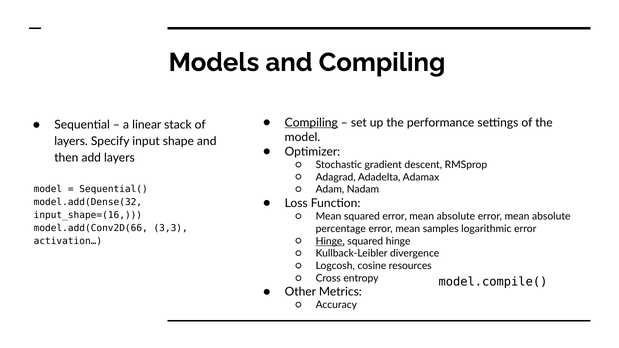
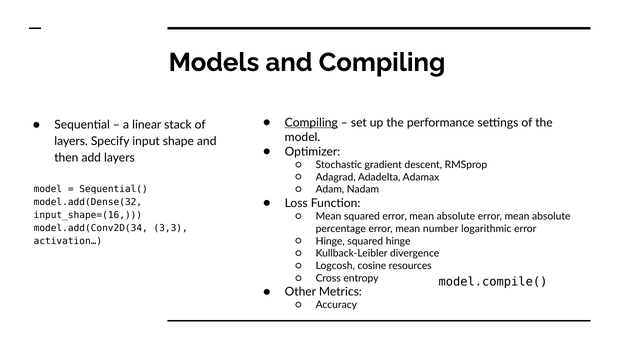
model.add(Conv2D(66: model.add(Conv2D(66 -> model.add(Conv2D(34 (91, 228)
samples: samples -> number (441, 229)
Hinge underline: present -> none (330, 241)
